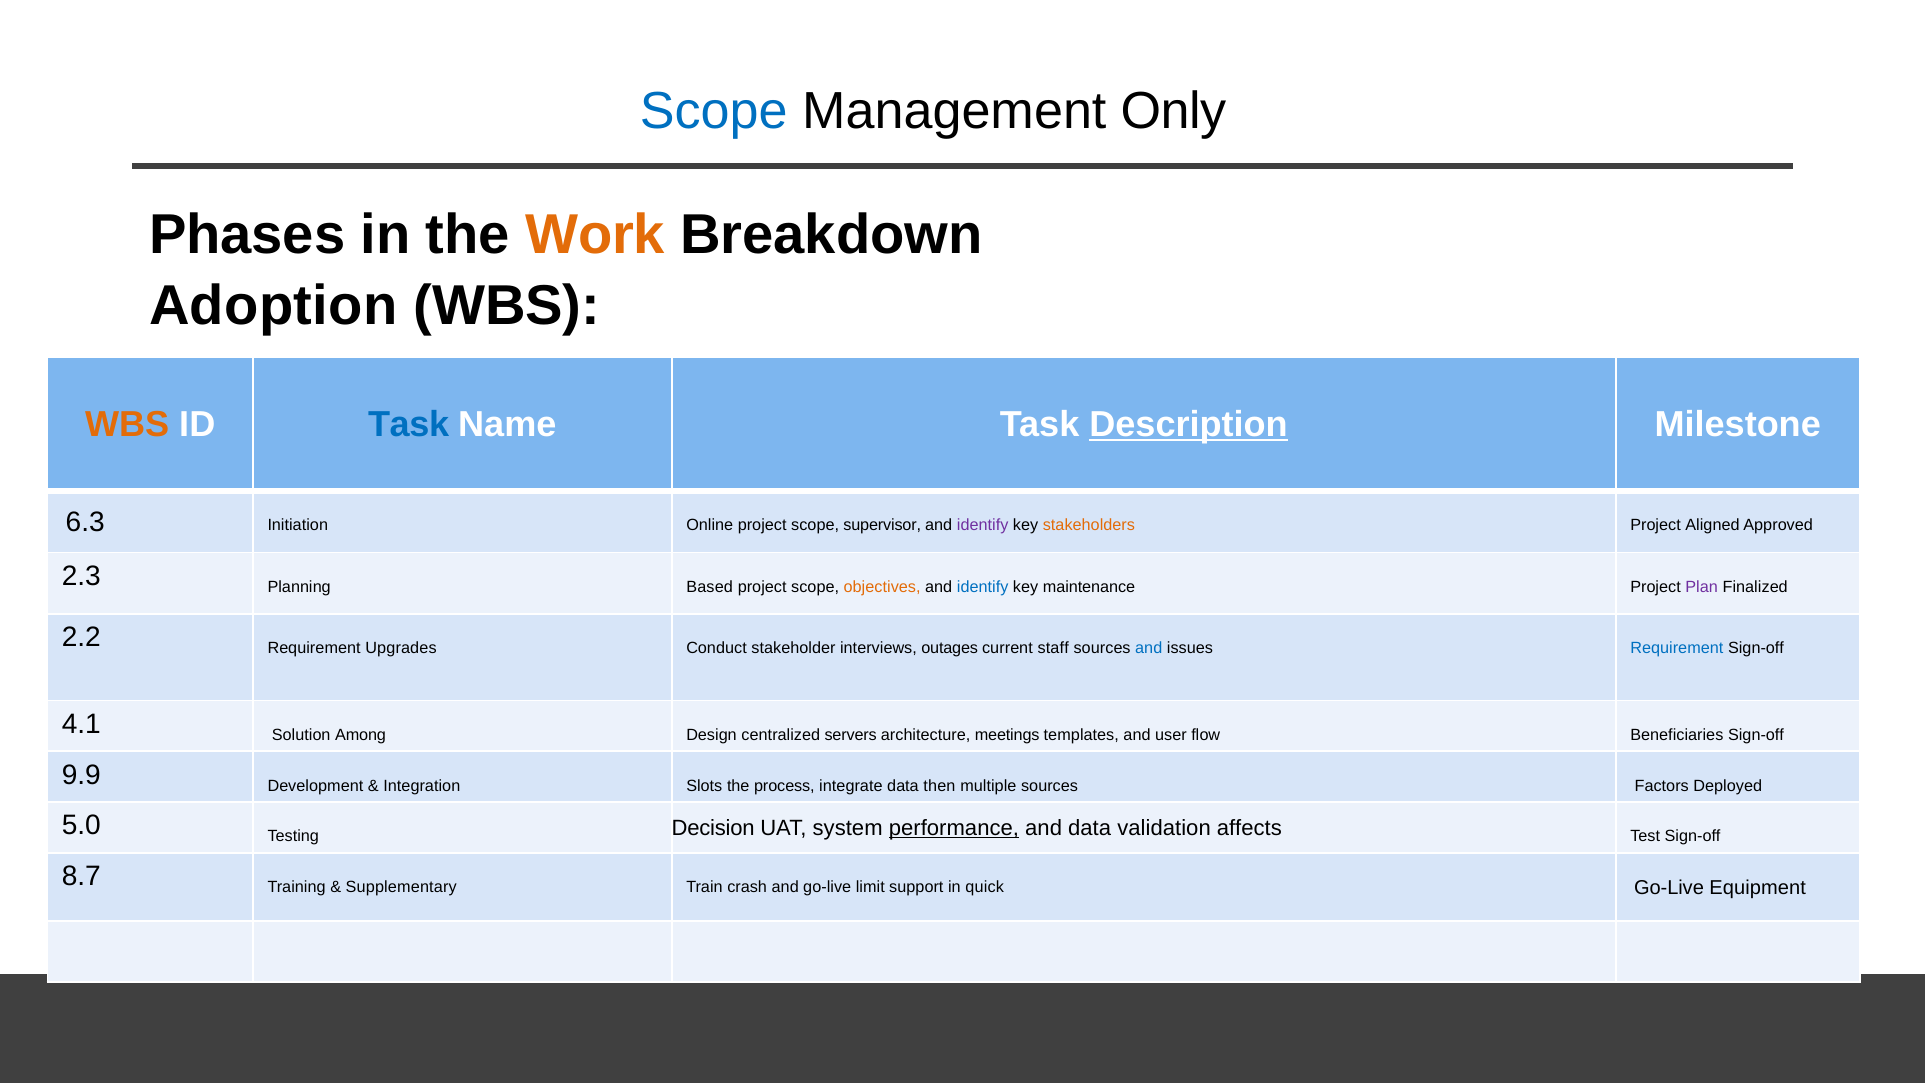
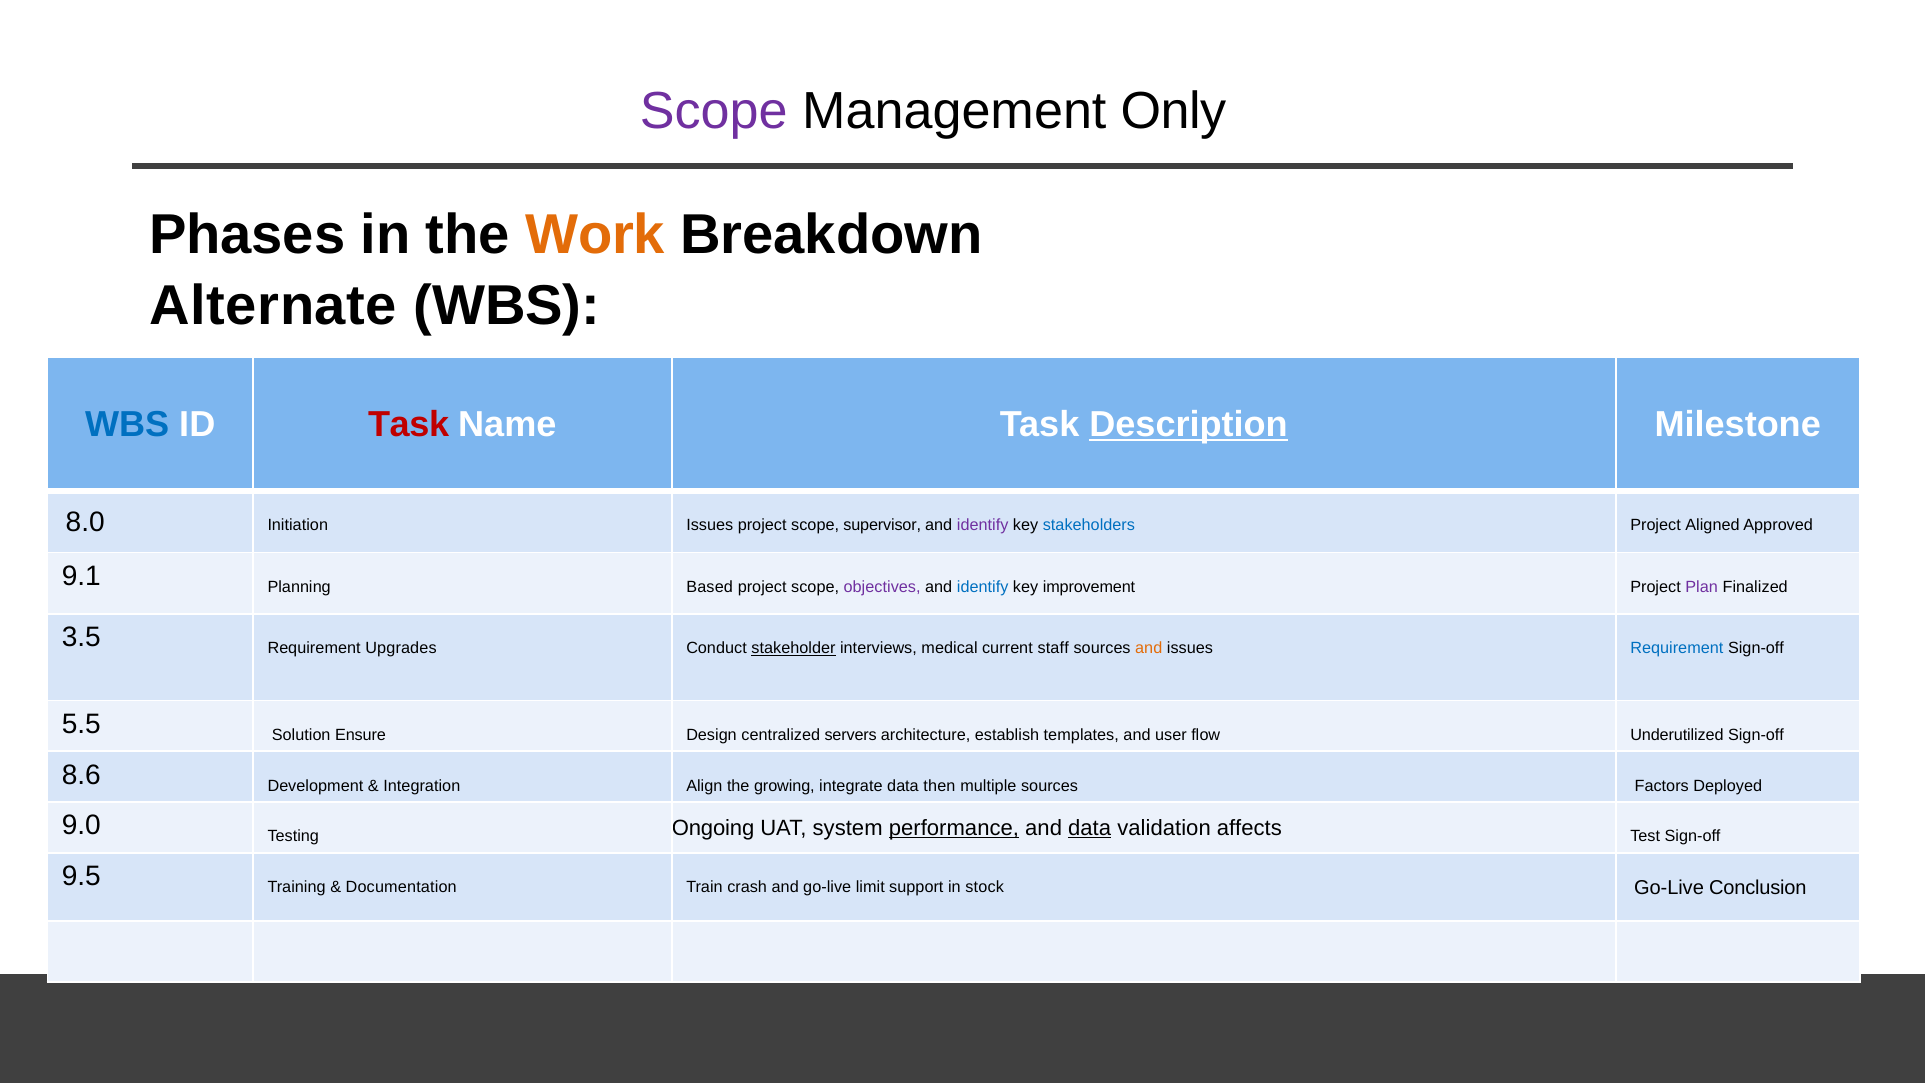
Scope colour: blue -> purple (714, 111)
Adoption: Adoption -> Alternate (273, 305)
WBS colour: orange -> blue (127, 425)
Task colour: blue -> red (409, 425)
6.3: 6.3 -> 8.0 (85, 522)
Initiation Online: Online -> Issues (710, 525)
stakeholders colour: orange -> blue (1089, 525)
2.3: 2.3 -> 9.1 (81, 576)
objectives colour: orange -> purple (882, 587)
maintenance: maintenance -> improvement (1089, 587)
2.2: 2.2 -> 3.5 (81, 637)
stakeholder underline: none -> present (793, 648)
outages: outages -> medical (950, 648)
and colour: blue -> orange (1149, 648)
4.1: 4.1 -> 5.5 (81, 724)
Among: Among -> Ensure (361, 735)
meetings: meetings -> establish (1007, 735)
Beneficiaries: Beneficiaries -> Underutilized (1677, 735)
9.9: 9.9 -> 8.6 (81, 775)
Slots: Slots -> Align (704, 786)
process: process -> growing (784, 786)
5.0: 5.0 -> 9.0 (81, 825)
Decision: Decision -> Ongoing (713, 828)
data underline: none -> present (1090, 828)
8.7: 8.7 -> 9.5 (81, 876)
Supplementary: Supplementary -> Documentation (401, 887)
quick: quick -> stock (985, 887)
Equipment: Equipment -> Conclusion (1758, 888)
